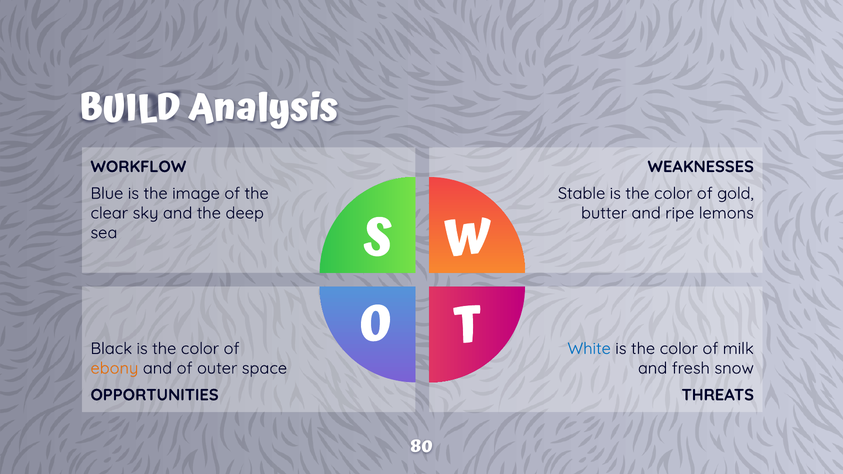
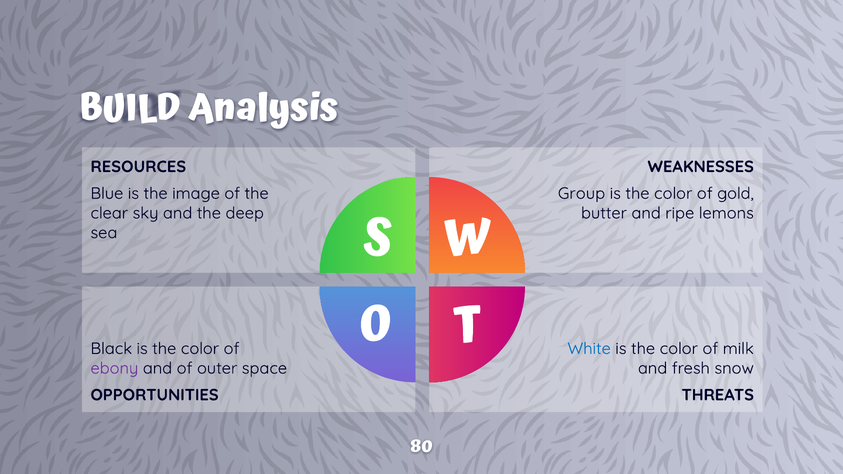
WORKFLOW: WORKFLOW -> RESOURCES (138, 167)
Stable: Stable -> Group (582, 193)
ebony colour: orange -> purple (114, 368)
